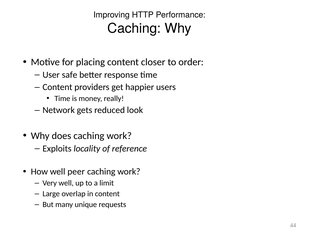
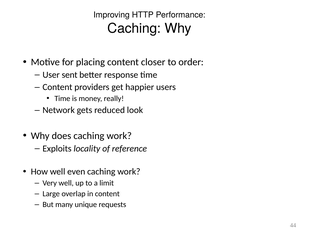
safe: safe -> sent (70, 75)
peer: peer -> even (76, 172)
